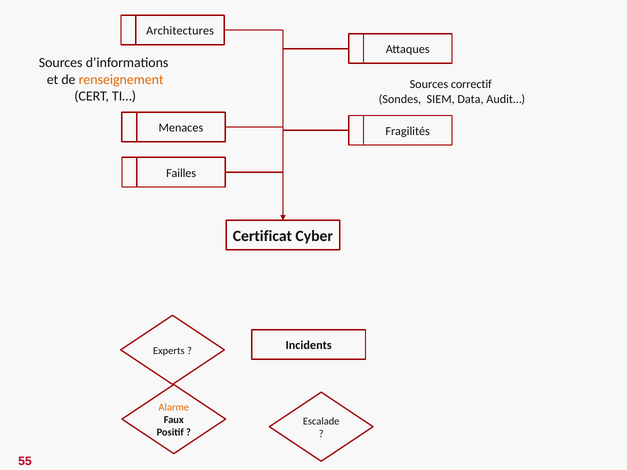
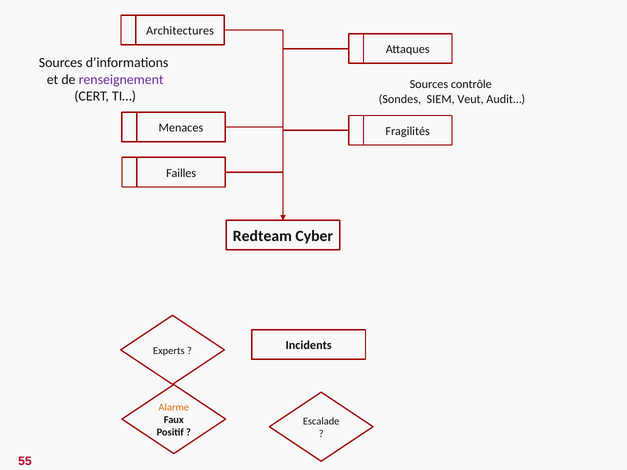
renseignement colour: orange -> purple (121, 80)
correctif: correctif -> contrôle (471, 84)
Data: Data -> Veut (471, 99)
Certificat: Certificat -> Redteam (262, 236)
